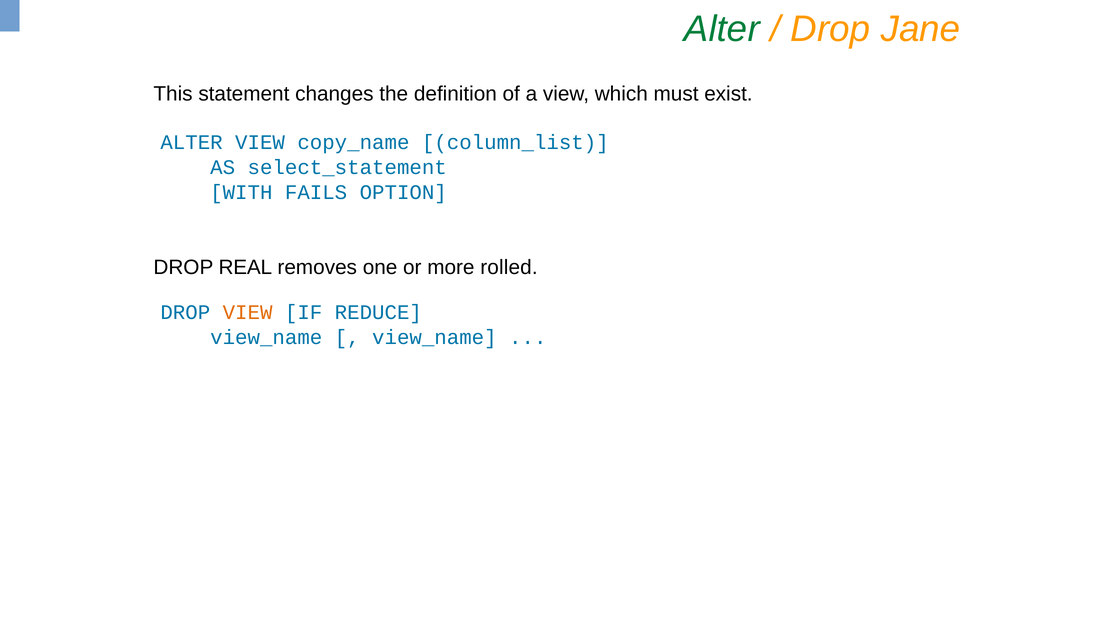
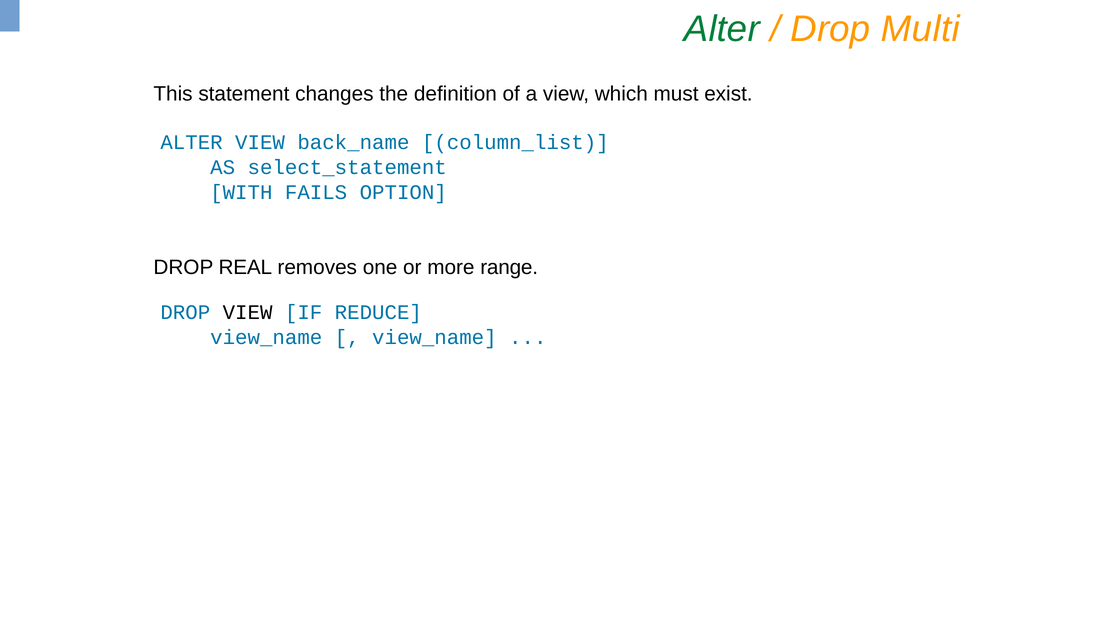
Jane: Jane -> Multi (920, 29)
copy_name: copy_name -> back_name (353, 142)
rolled: rolled -> range (509, 267)
VIEW colour: orange -> black (248, 312)
